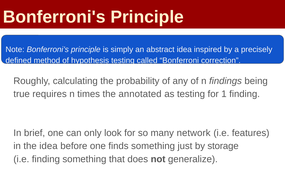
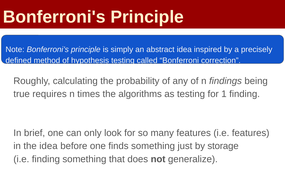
annotated: annotated -> algorithms (140, 94)
many network: network -> features (194, 133)
